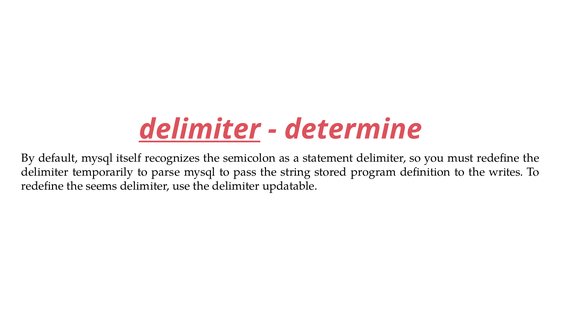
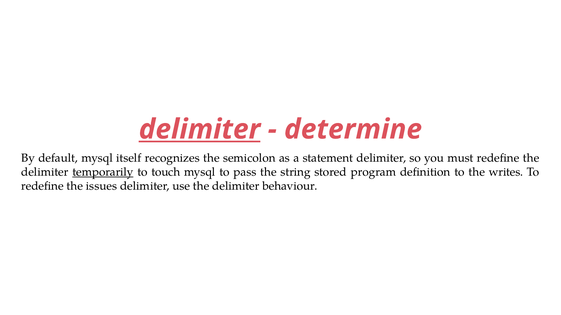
temporarily underline: none -> present (103, 172)
parse: parse -> touch (166, 172)
seems: seems -> issues (102, 186)
updatable: updatable -> behaviour (290, 186)
